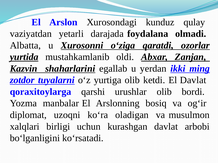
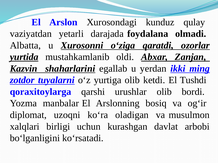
El Davlat: Davlat -> Tushdi (193, 80)
